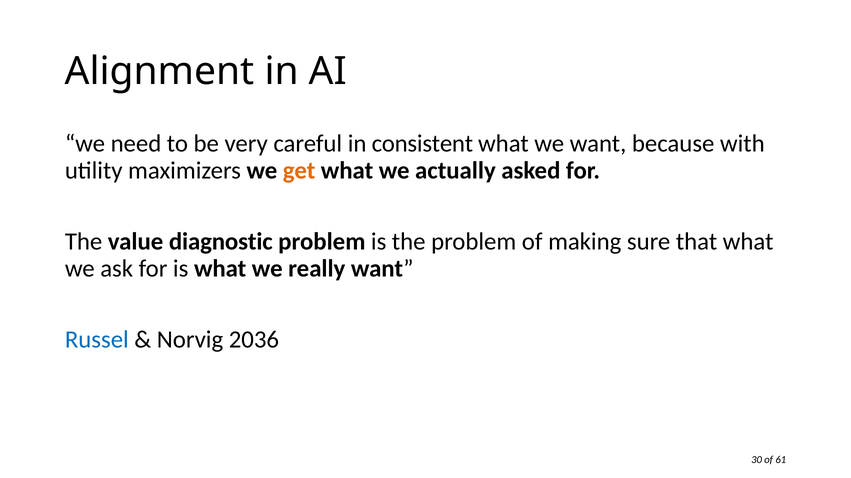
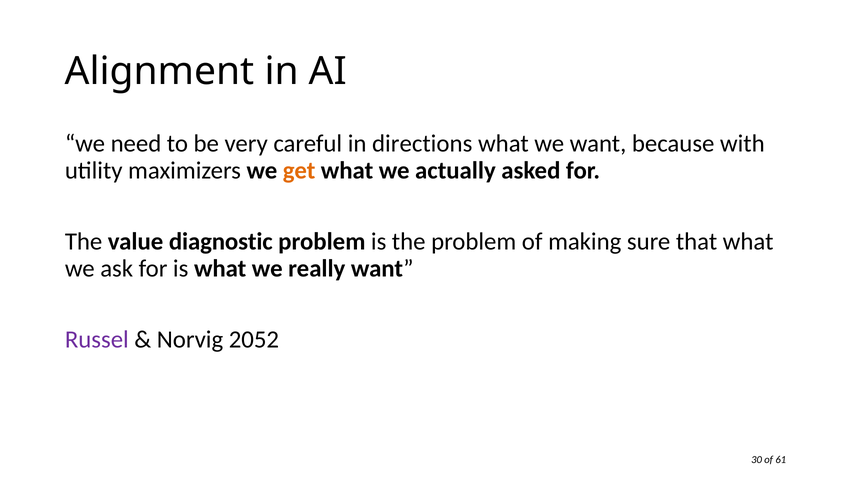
consistent: consistent -> directions (422, 144)
Russel colour: blue -> purple (97, 340)
2036: 2036 -> 2052 (254, 340)
